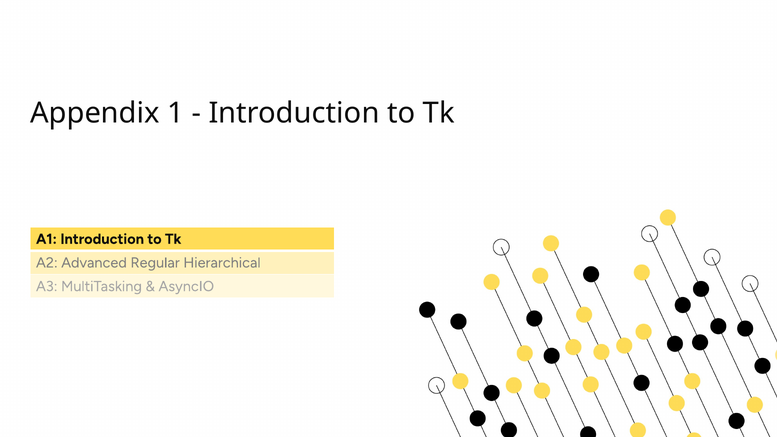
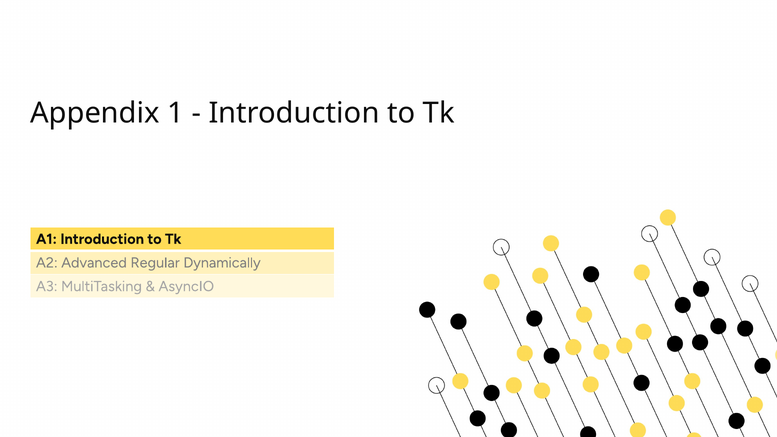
Hierarchical: Hierarchical -> Dynamically (222, 263)
